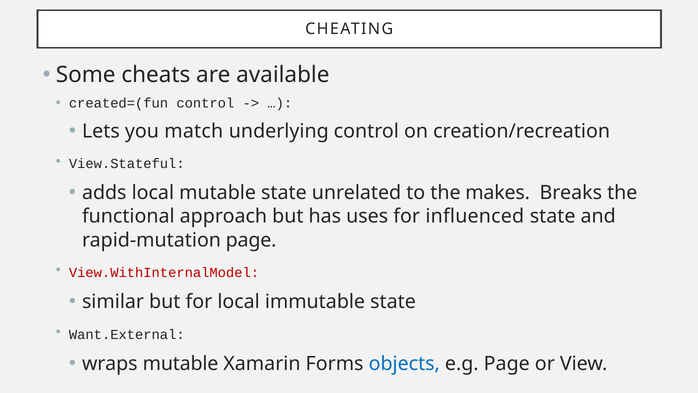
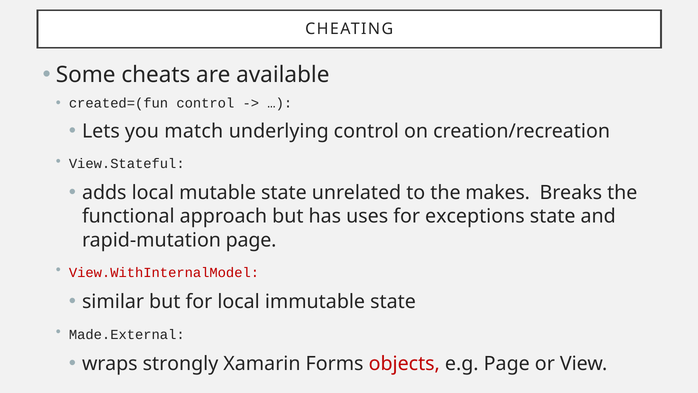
influenced: influenced -> exceptions (475, 216)
Want.External: Want.External -> Made.External (127, 334)
wraps mutable: mutable -> strongly (180, 363)
objects colour: blue -> red (404, 363)
